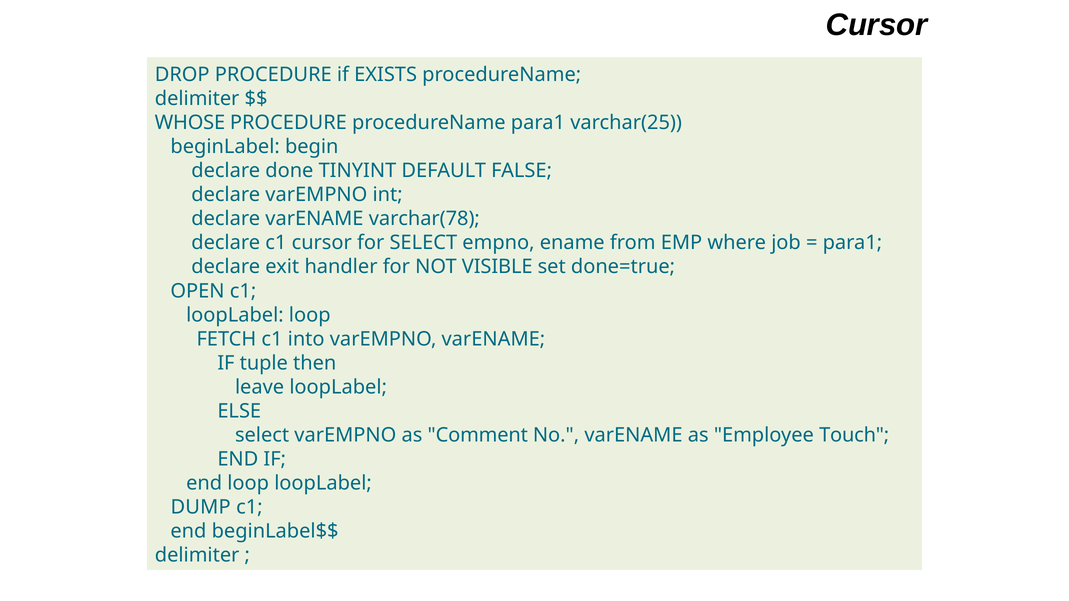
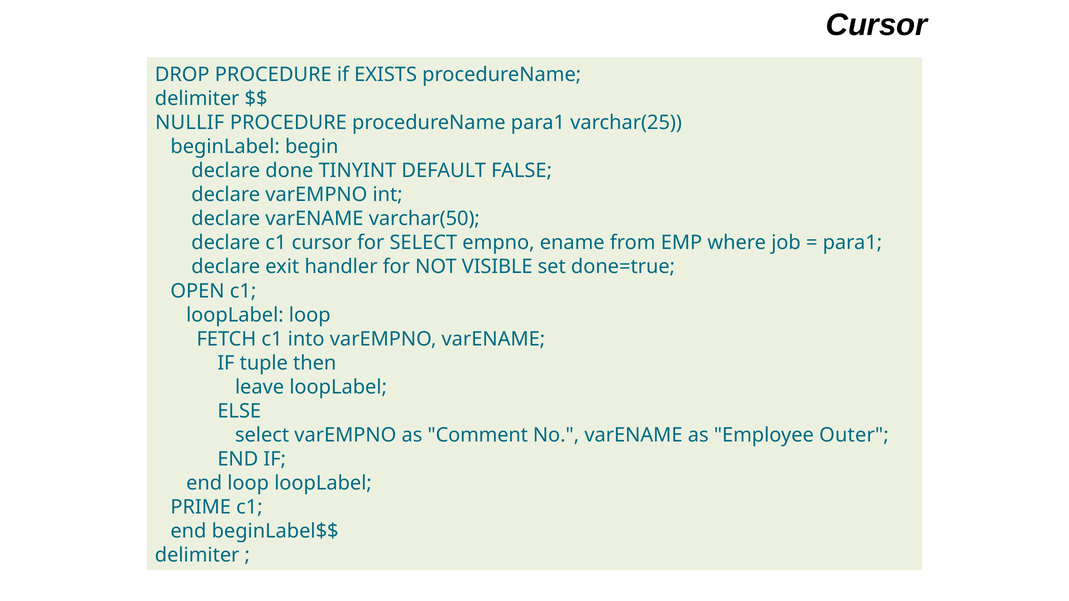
WHOSE: WHOSE -> NULLIF (190, 123)
varchar(78: varchar(78 -> varchar(50 (424, 219)
Touch: Touch -> Outer (854, 435)
DUMP: DUMP -> PRIME (201, 508)
